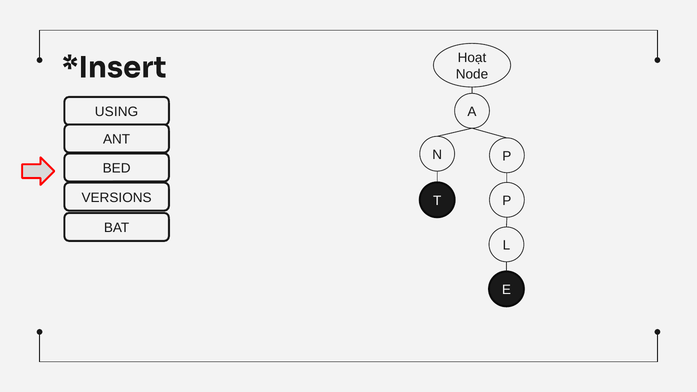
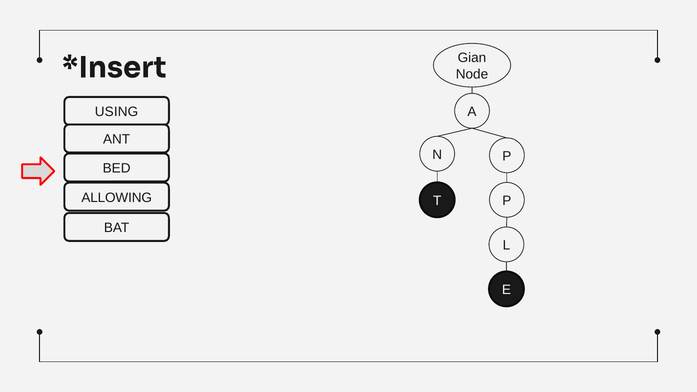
Hoạt: Hoạt -> Gian (472, 58)
VERSIONS: VERSIONS -> ALLOWING (117, 198)
